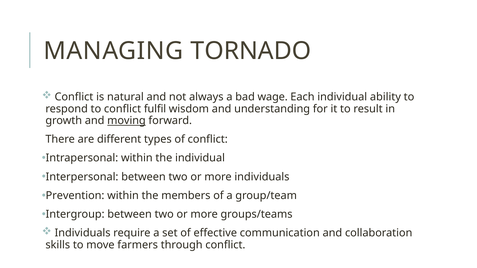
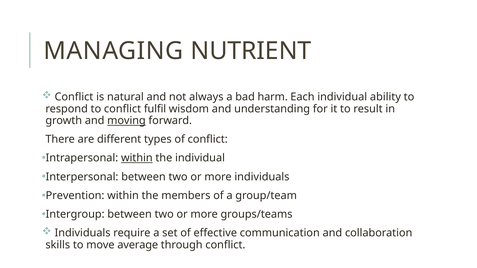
TORNADO: TORNADO -> NUTRIENT (251, 51)
wage: wage -> harm (273, 97)
within underline: none -> present (137, 158)
farmers: farmers -> average (138, 245)
